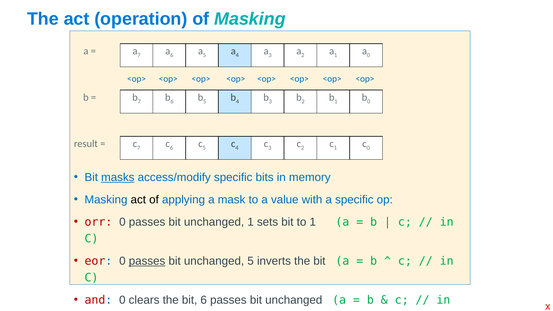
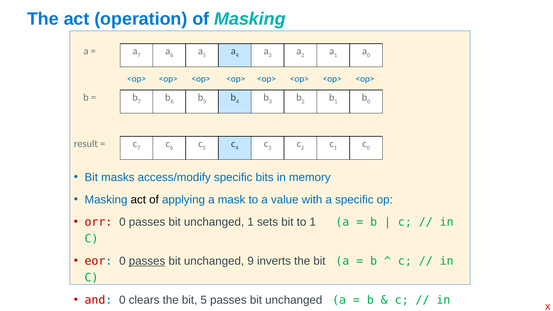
masks underline: present -> none (118, 177)
unchanged 5: 5 -> 9 (251, 261)
bit 6: 6 -> 5 (204, 300)
